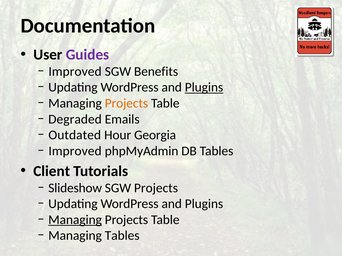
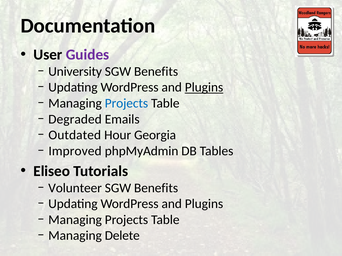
Improved: Improved -> University (75, 72)
Projects colour: orange -> blue (126, 103)
Client: Client -> Eliseo (52, 171)
Slideshow: Slideshow -> Volunteer (75, 188)
Projects: Projects -> Benefits (156, 188)
Managing underline: present -> none (75, 220)
Managing Tables: Tables -> Delete (122, 236)
